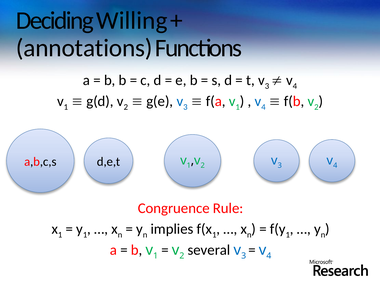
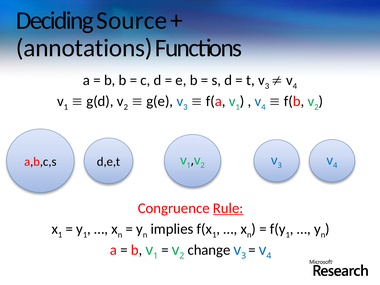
Willing: Willing -> Source (132, 21)
Rule underline: none -> present (228, 208)
several: several -> change (209, 250)
